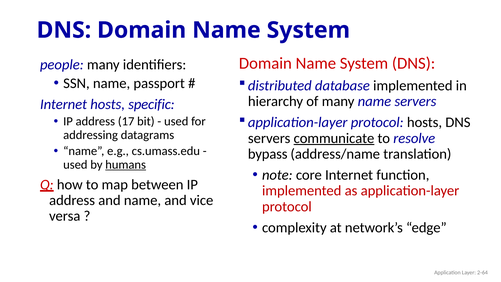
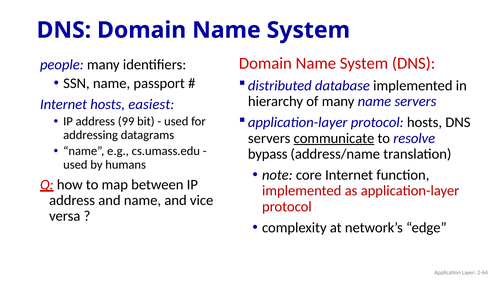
specific: specific -> easiest (151, 104)
17: 17 -> 99 (126, 121)
humans underline: present -> none (126, 165)
